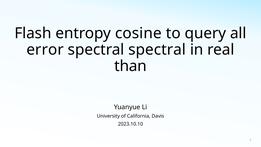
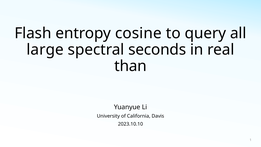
error: error -> large (45, 50)
spectral spectral: spectral -> seconds (157, 50)
